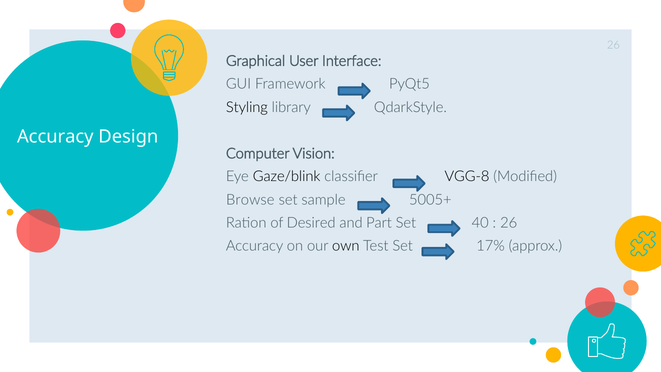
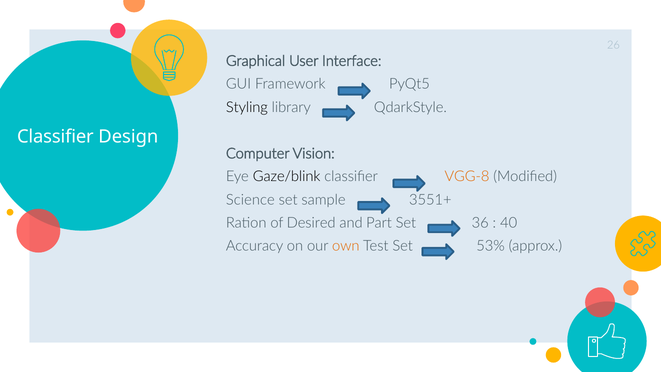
Accuracy: Accuracy -> Classifier (55, 137)
VGG-8 colour: black -> orange (467, 177)
Browse: Browse -> Science (250, 200)
5005+: 5005+ -> 3551+ (430, 200)
40: 40 -> 36 (480, 223)
26: 26 -> 40 (509, 223)
own colour: black -> orange (346, 246)
17%: 17% -> 53% (491, 246)
